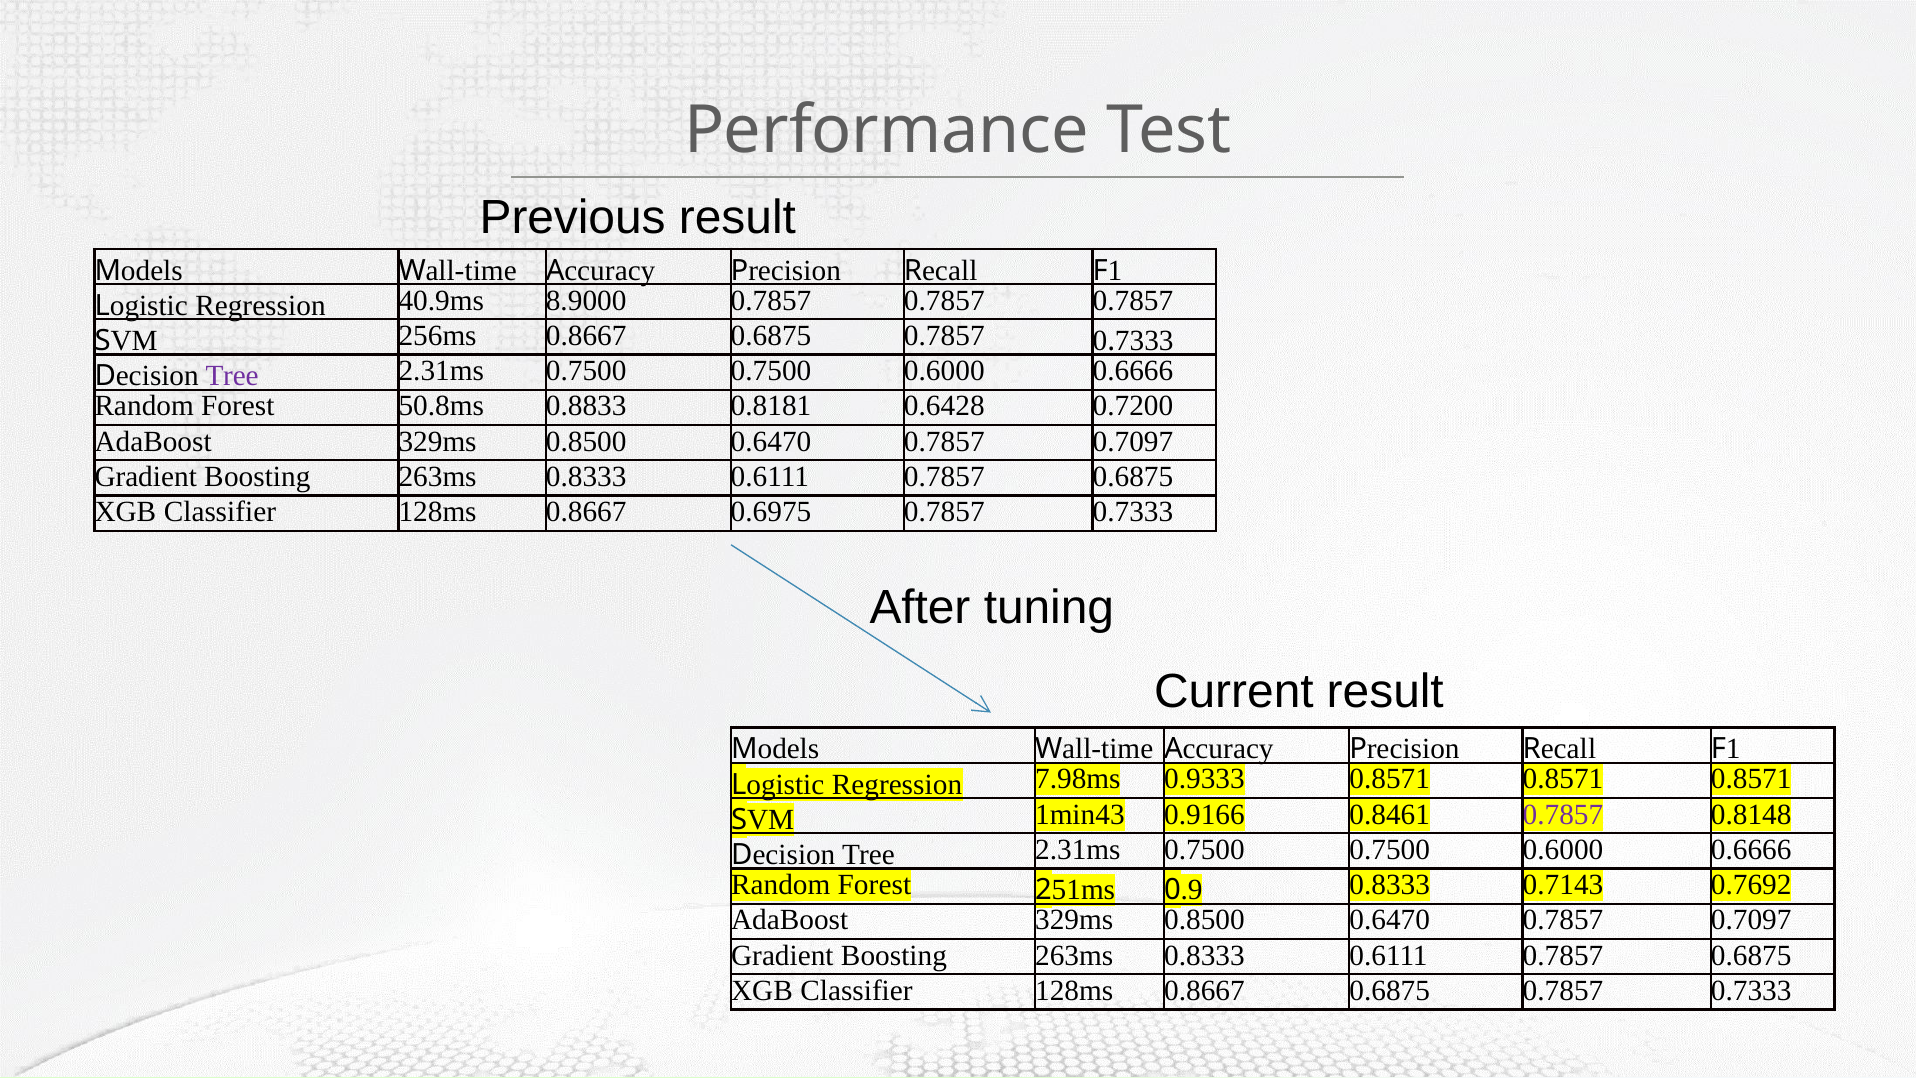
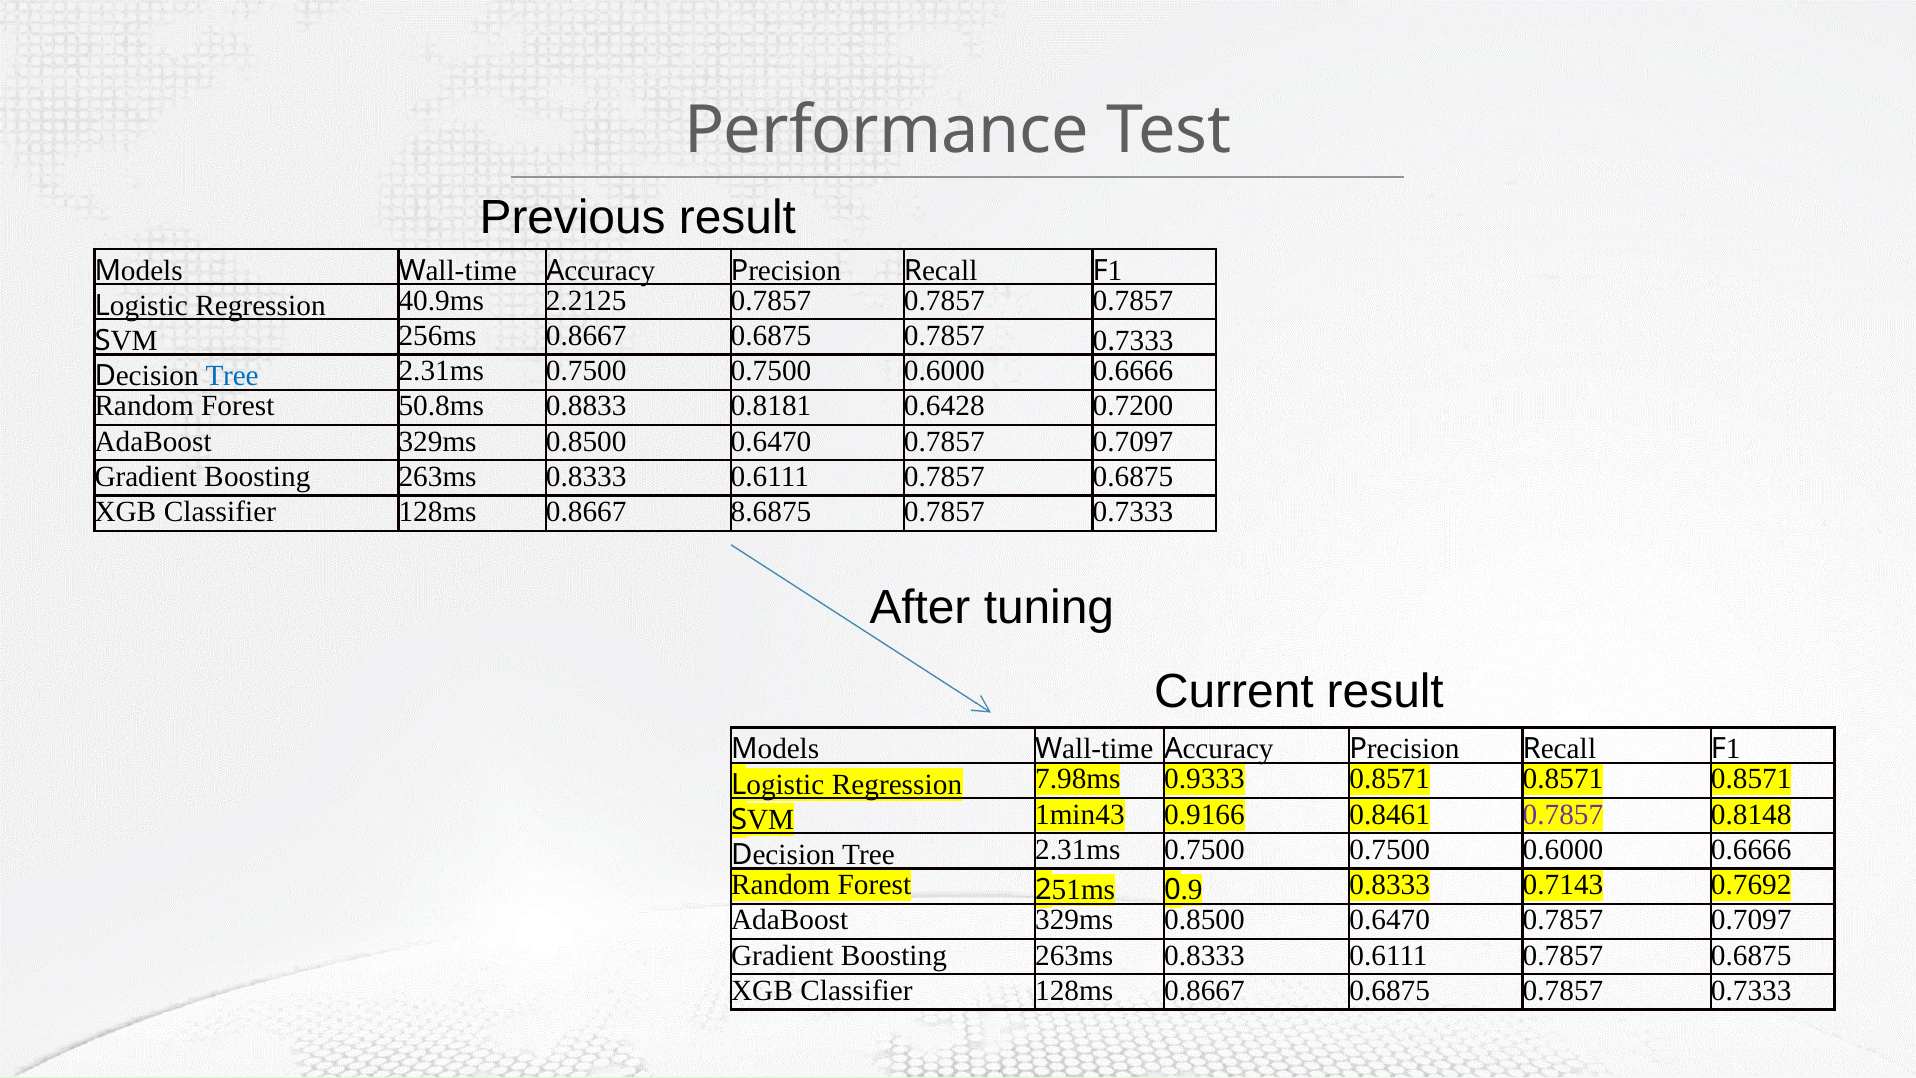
8.9000: 8.9000 -> 2.2125 (586, 301)
Tree colour: purple -> blue (232, 376)
0.6975: 0.6975 -> 8.6875 (771, 512)
